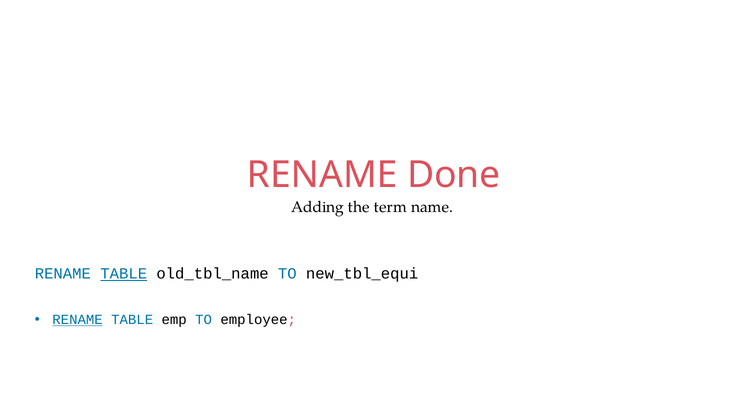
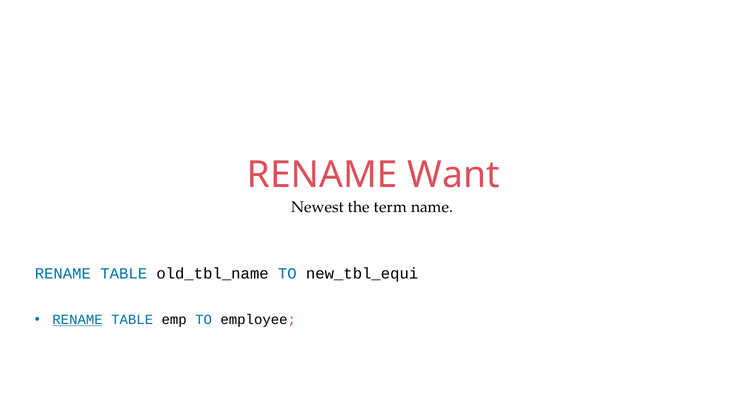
Done: Done -> Want (454, 175)
Adding: Adding -> Newest (318, 207)
TABLE underline: present -> none (124, 274)
